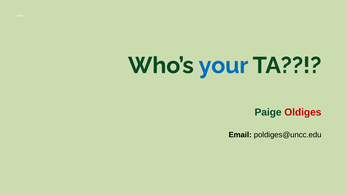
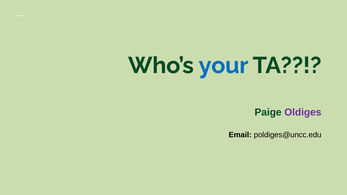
Oldiges colour: red -> purple (303, 112)
